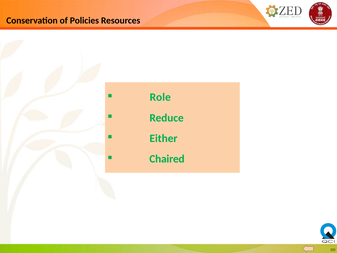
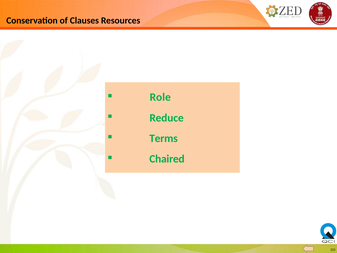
Policies: Policies -> Clauses (84, 20)
Either: Either -> Terms (164, 138)
